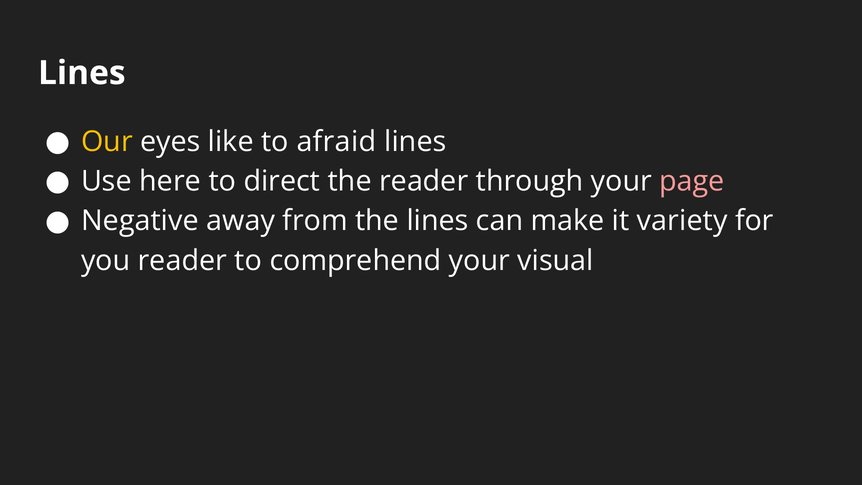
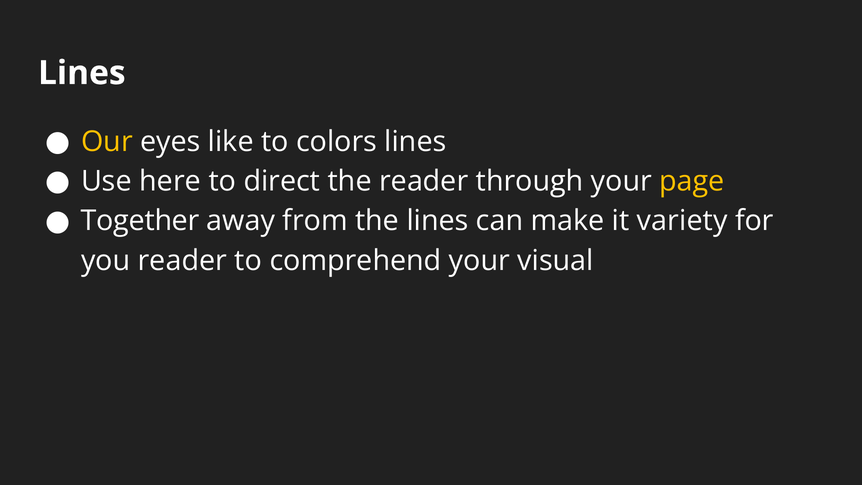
afraid: afraid -> colors (336, 142)
page colour: pink -> yellow (692, 181)
Negative: Negative -> Together (140, 221)
